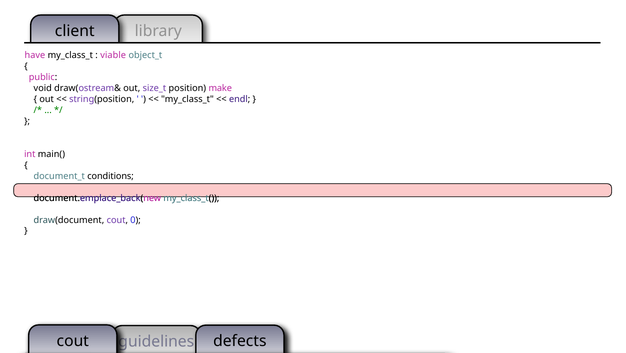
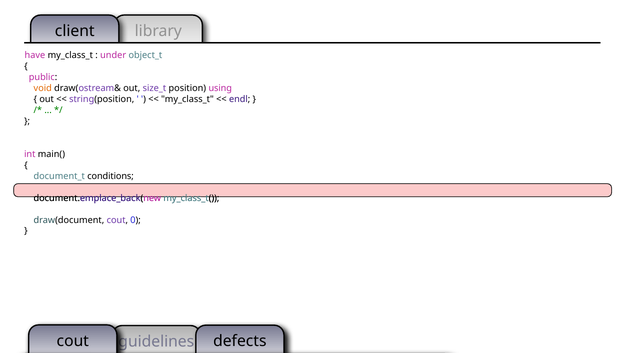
viable: viable -> under (113, 55)
void colour: black -> orange (43, 88)
position make: make -> using (220, 88)
